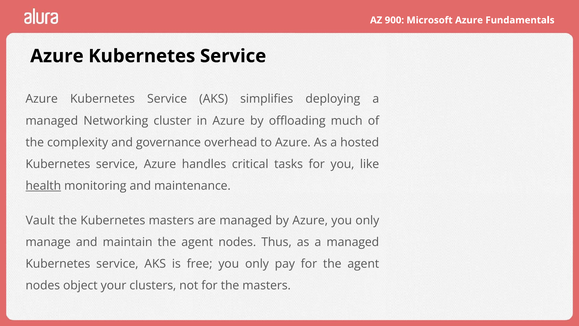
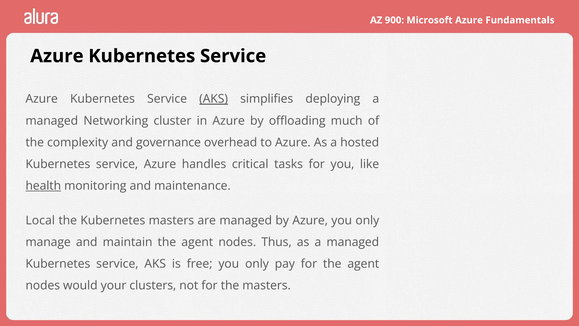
AKS underline: none -> present (214, 99)
Vault: Vault -> Local (40, 220)
object: object -> would (80, 285)
